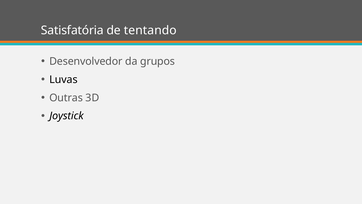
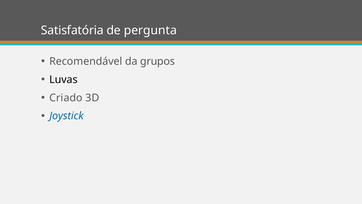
tentando: tentando -> pergunta (150, 30)
Desenvolvedor: Desenvolvedor -> Recomendável (86, 61)
Outras: Outras -> Criado (66, 98)
Joystick colour: black -> blue (66, 116)
